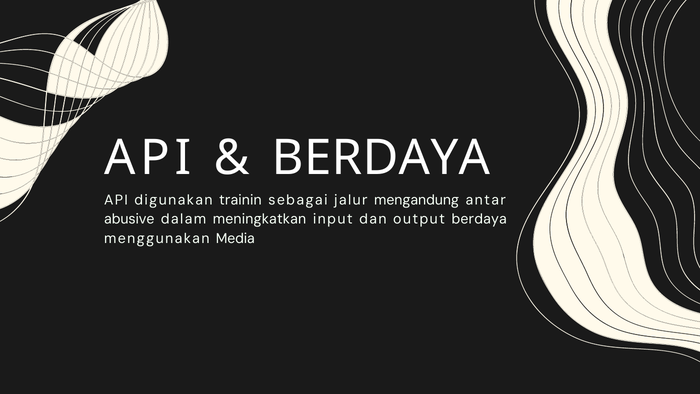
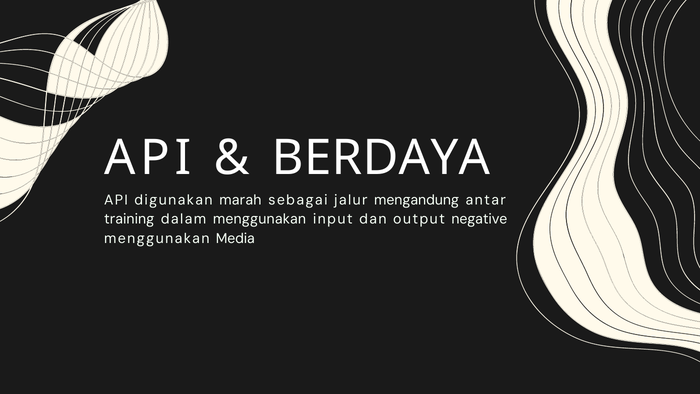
trainin: trainin -> marah (240, 200)
abusive: abusive -> training (129, 219)
dalam meningkatkan: meningkatkan -> menggunakan (260, 219)
output berdaya: berdaya -> negative (479, 219)
